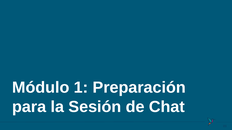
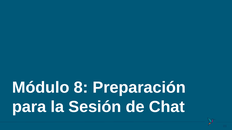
1: 1 -> 8 (81, 88)
